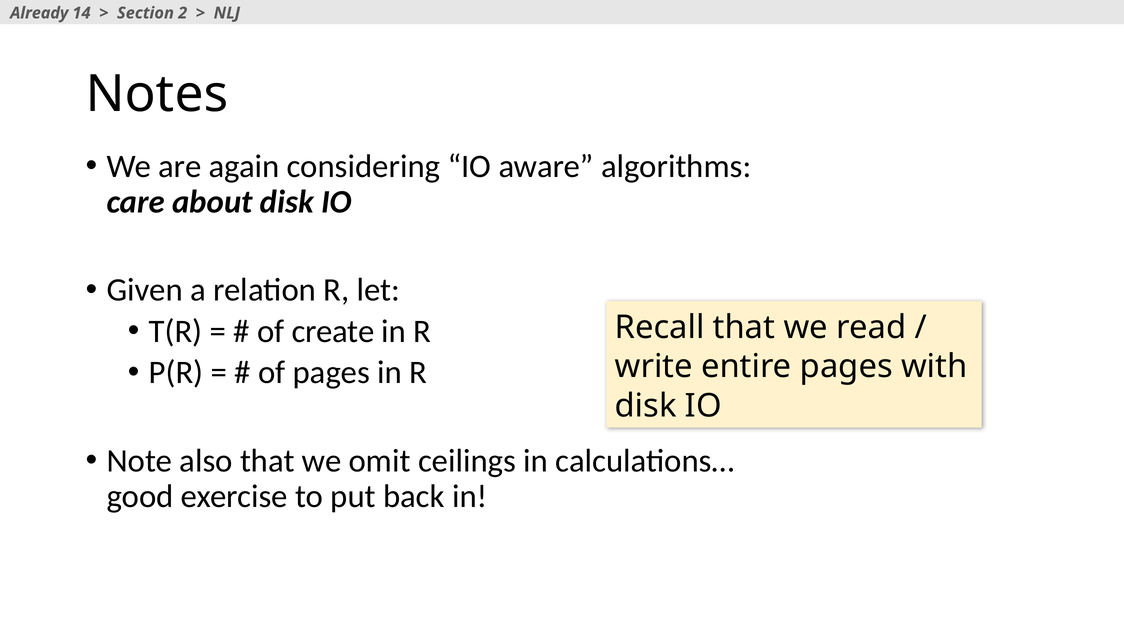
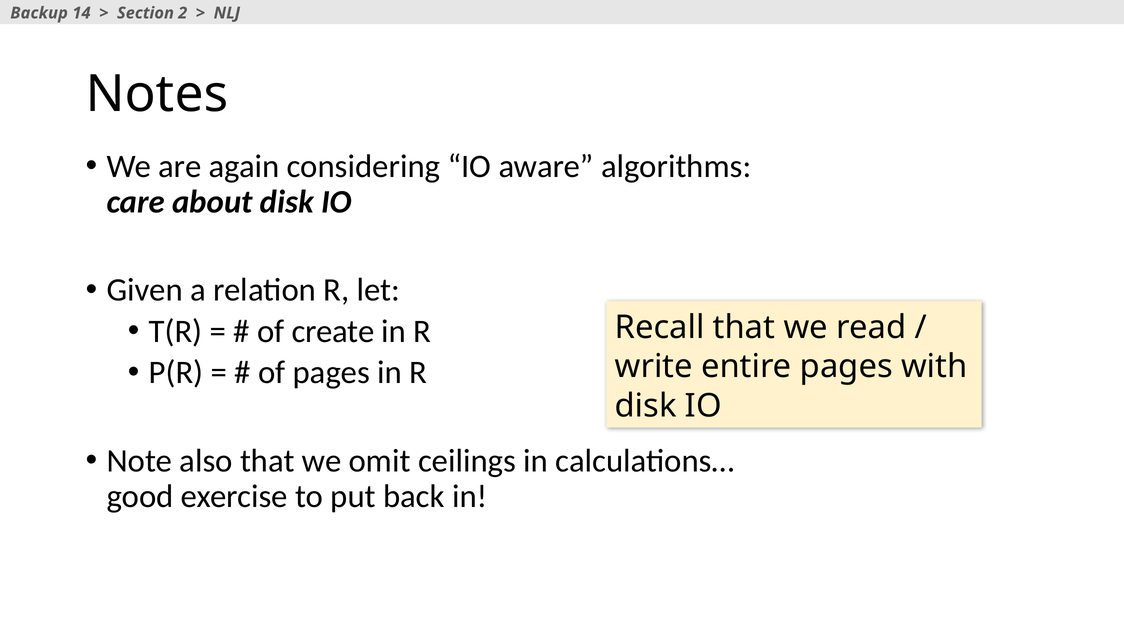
Already: Already -> Backup (39, 13)
